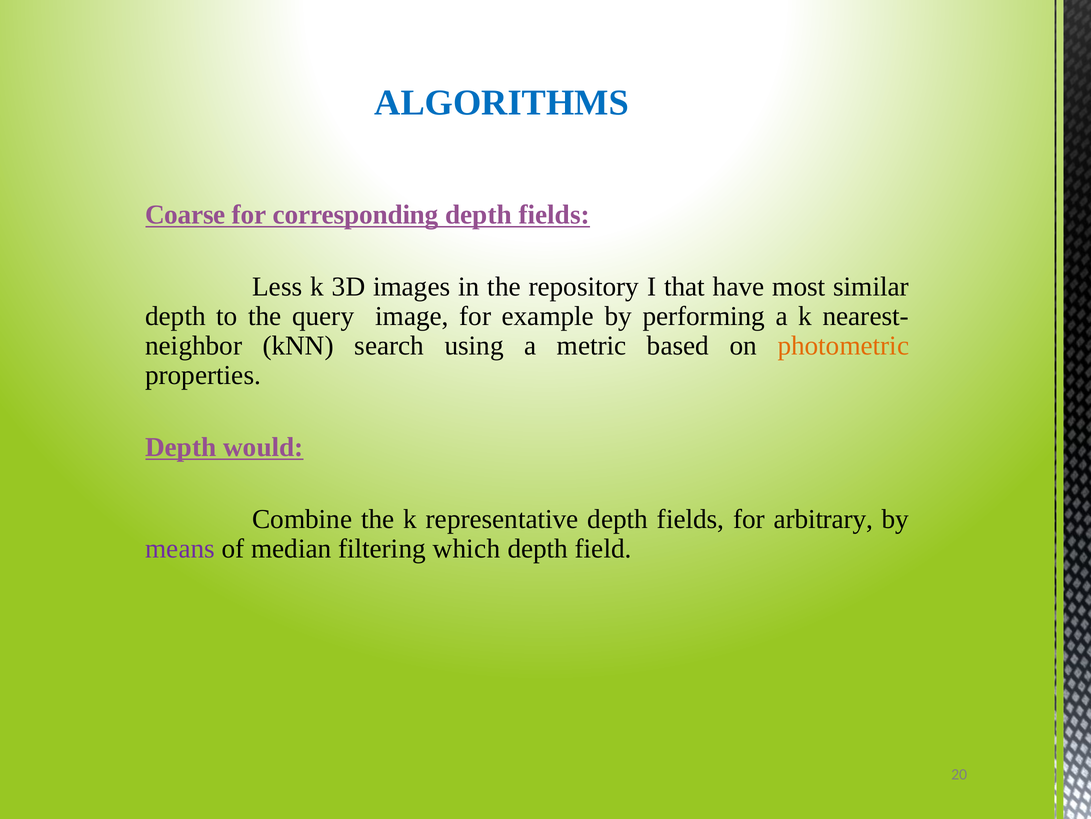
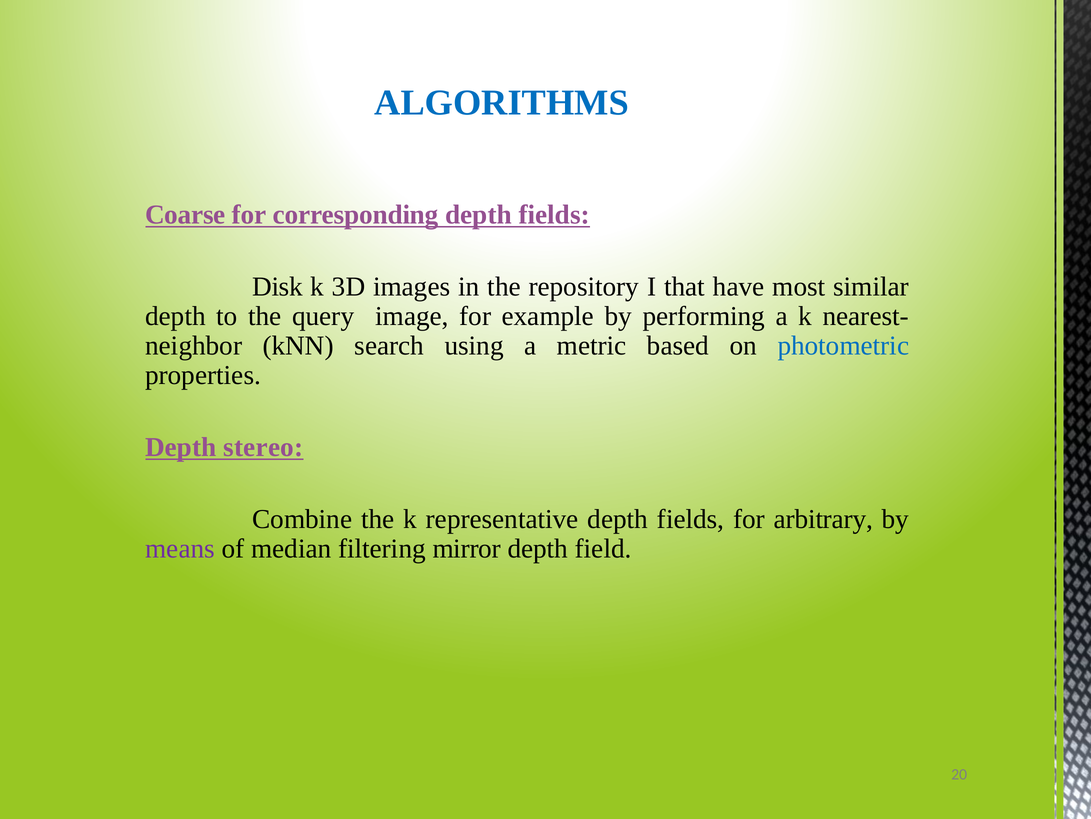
Less: Less -> Disk (277, 287)
photometric colour: orange -> blue (843, 345)
would: would -> stereo (263, 447)
which: which -> mirror (467, 548)
